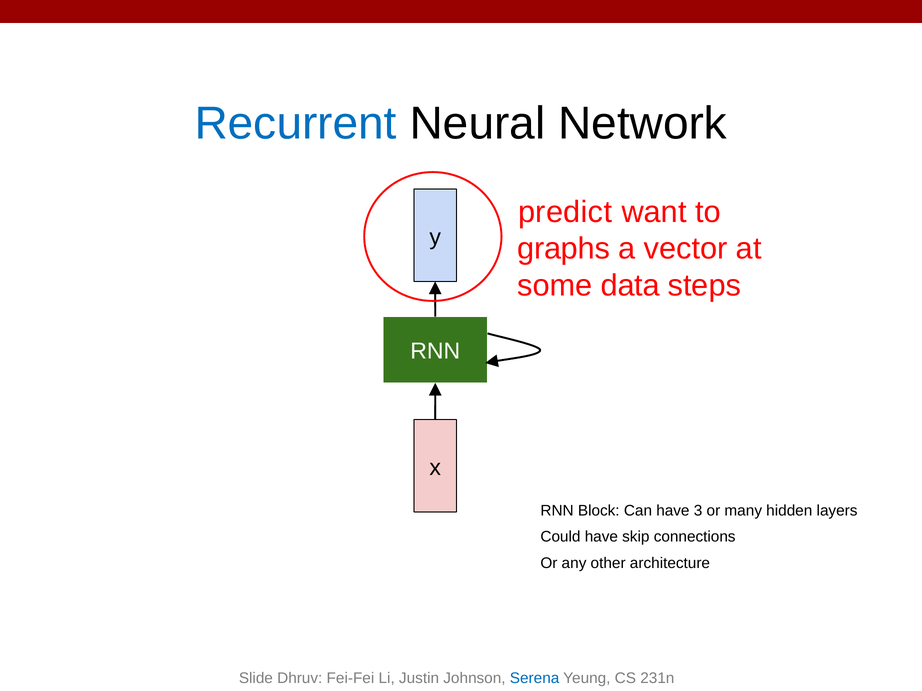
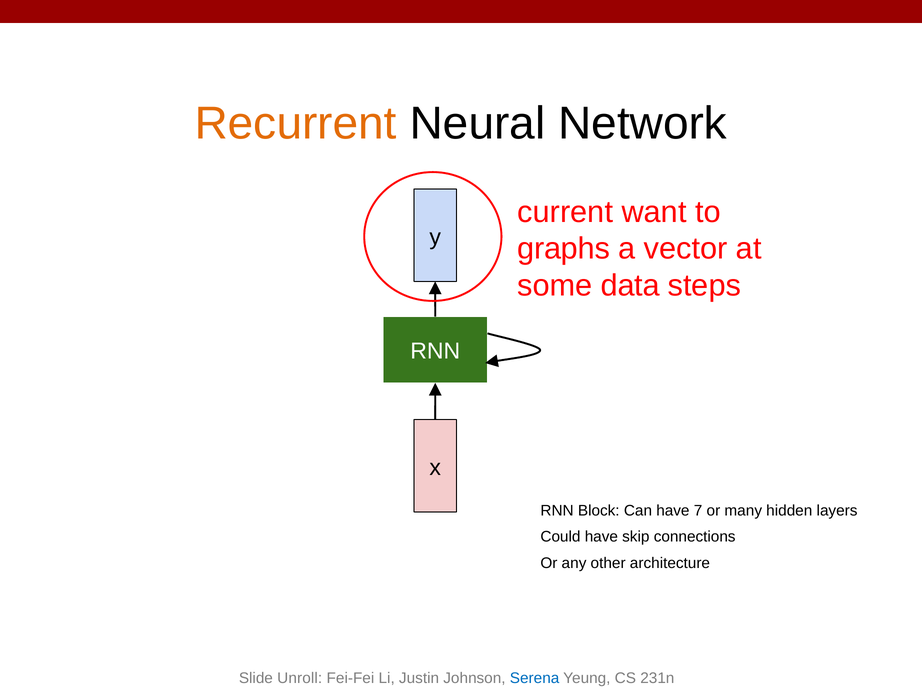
Recurrent colour: blue -> orange (296, 124)
predict: predict -> current (565, 212)
3: 3 -> 7 (698, 511)
Dhruv: Dhruv -> Unroll (300, 679)
